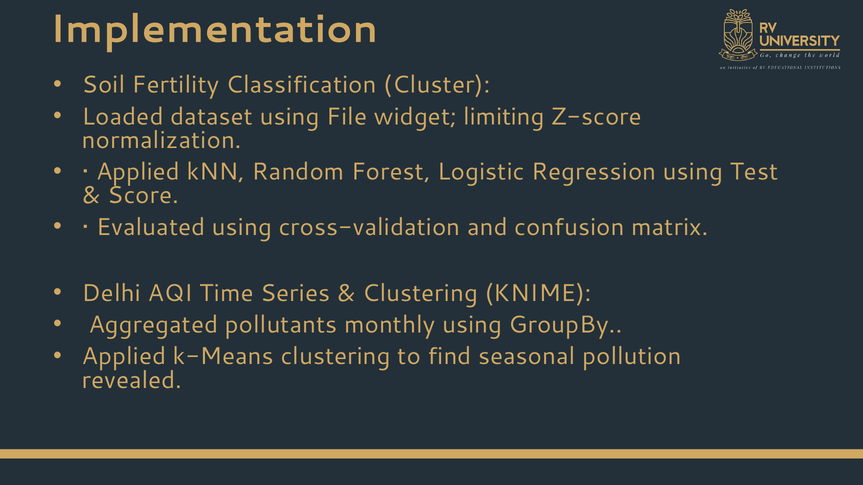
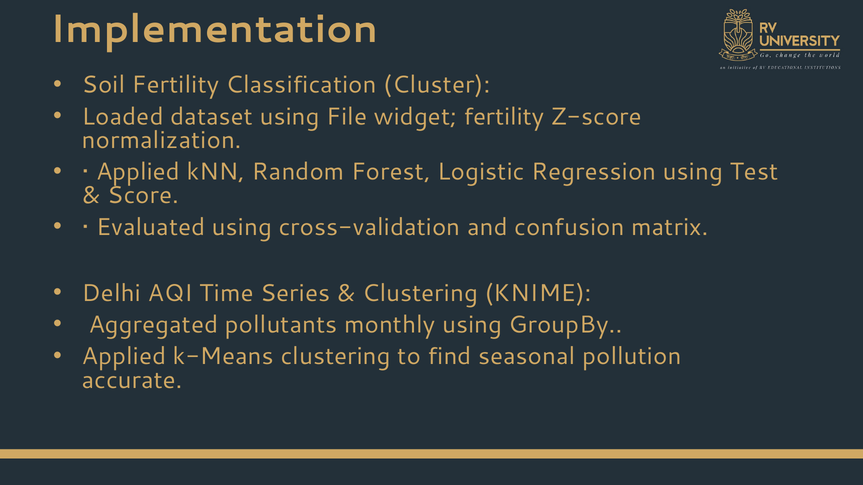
widget limiting: limiting -> fertility (504, 117)
revealed: revealed -> accurate (132, 380)
